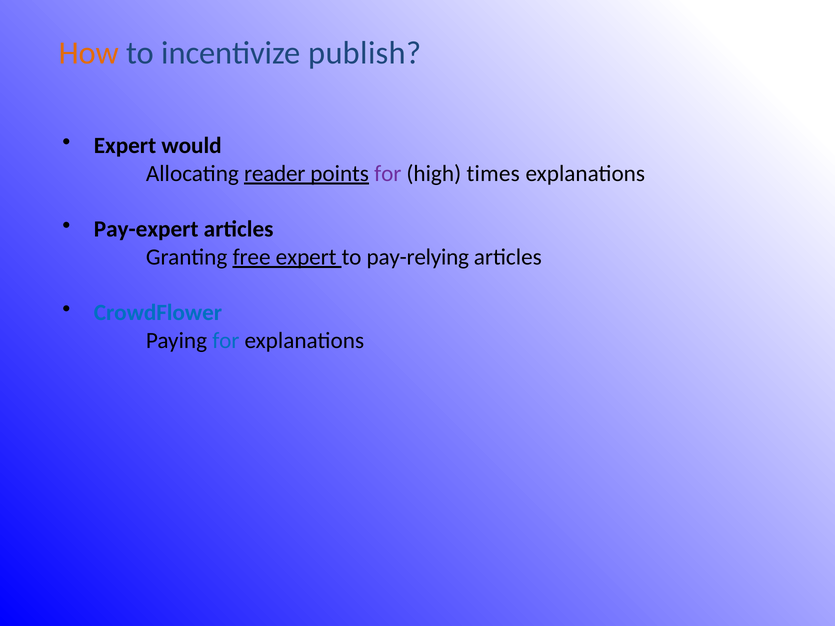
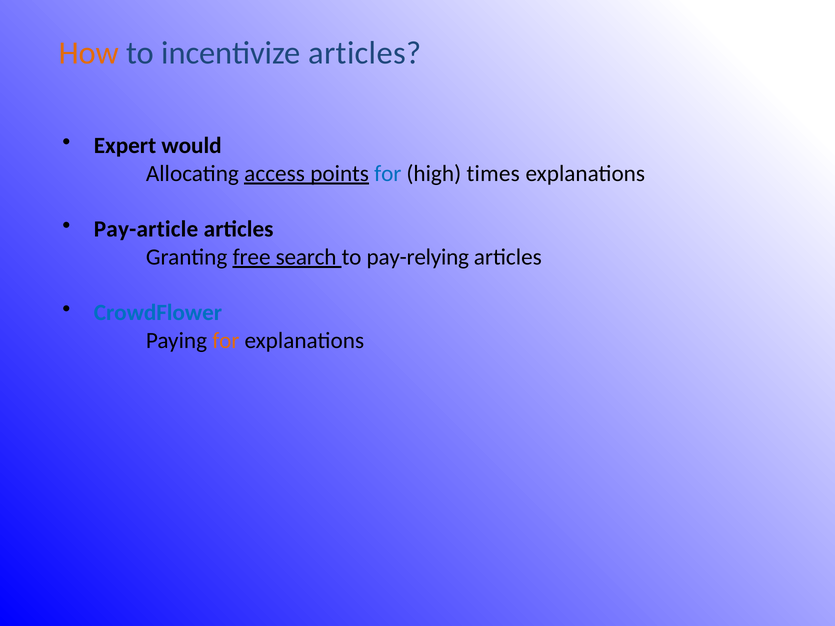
incentivize publish: publish -> articles (365, 53)
reader: reader -> access (275, 174)
for colour: purple -> blue (388, 174)
Pay-expert: Pay-expert -> Pay-article (146, 229)
free expert: expert -> search (306, 257)
for colour: blue -> orange (226, 341)
